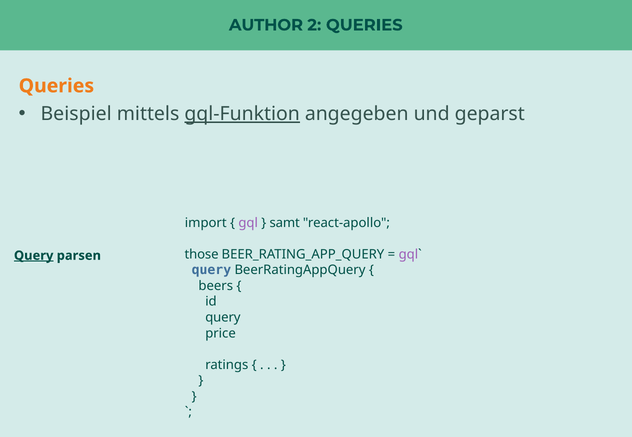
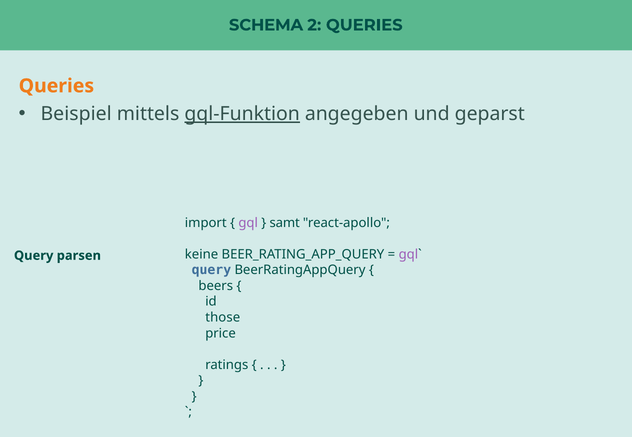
AUTHOR: AUTHOR -> SCHEMA (266, 25)
those: those -> keine (202, 255)
Query underline: present -> none (34, 256)
query: query -> those (223, 318)
